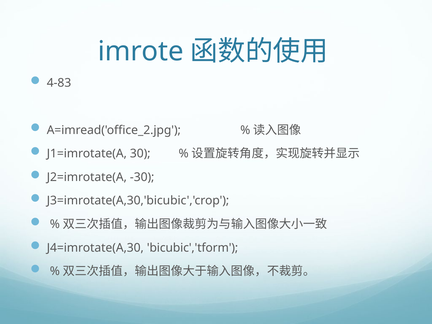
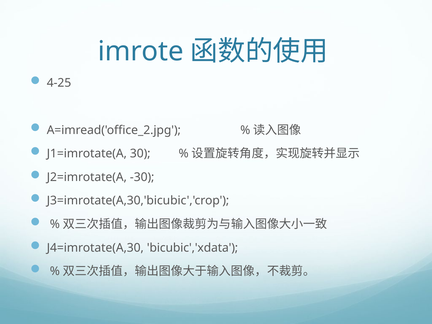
4-83: 4-83 -> 4-25 (59, 83)
bicubic','tform: bicubic','tform -> bicubic','xdata (193, 248)
